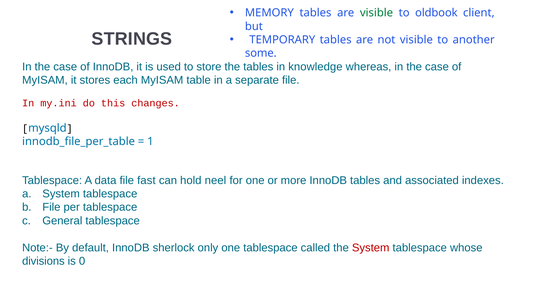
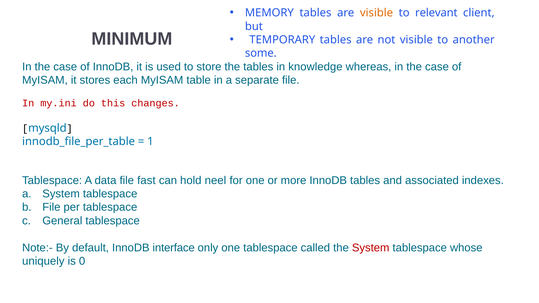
visible colour: green -> orange (376, 13)
oldbook: oldbook -> relevant (436, 13)
STRINGS: STRINGS -> MINIMUM (132, 39)
sherlock: sherlock -> interface (174, 248)
divisions: divisions -> uniquely (43, 261)
